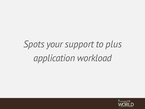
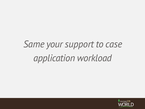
Spots: Spots -> Same (34, 44)
plus: plus -> case (114, 44)
